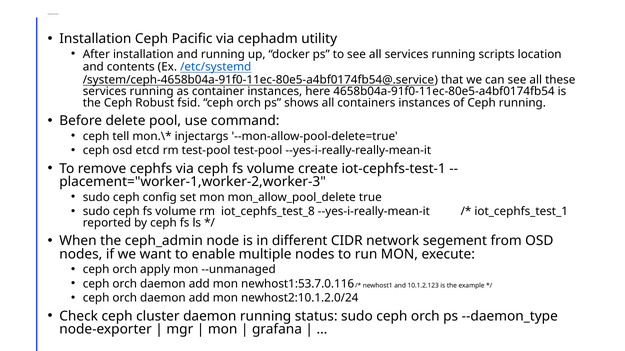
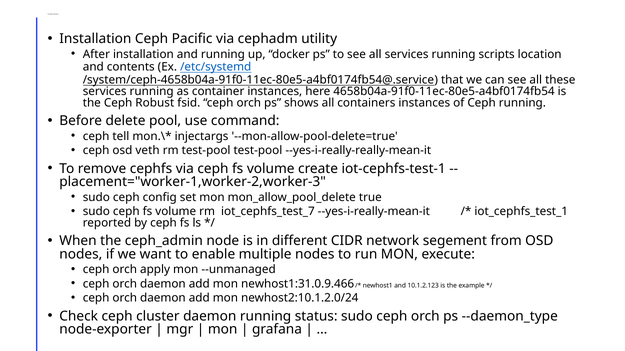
etcd: etcd -> veth (148, 151)
iot_cephfs_test_8: iot_cephfs_test_8 -> iot_cephfs_test_7 (268, 212)
newhost1:53.7.0.116: newhost1:53.7.0.116 -> newhost1:31.0.9.466 (298, 284)
